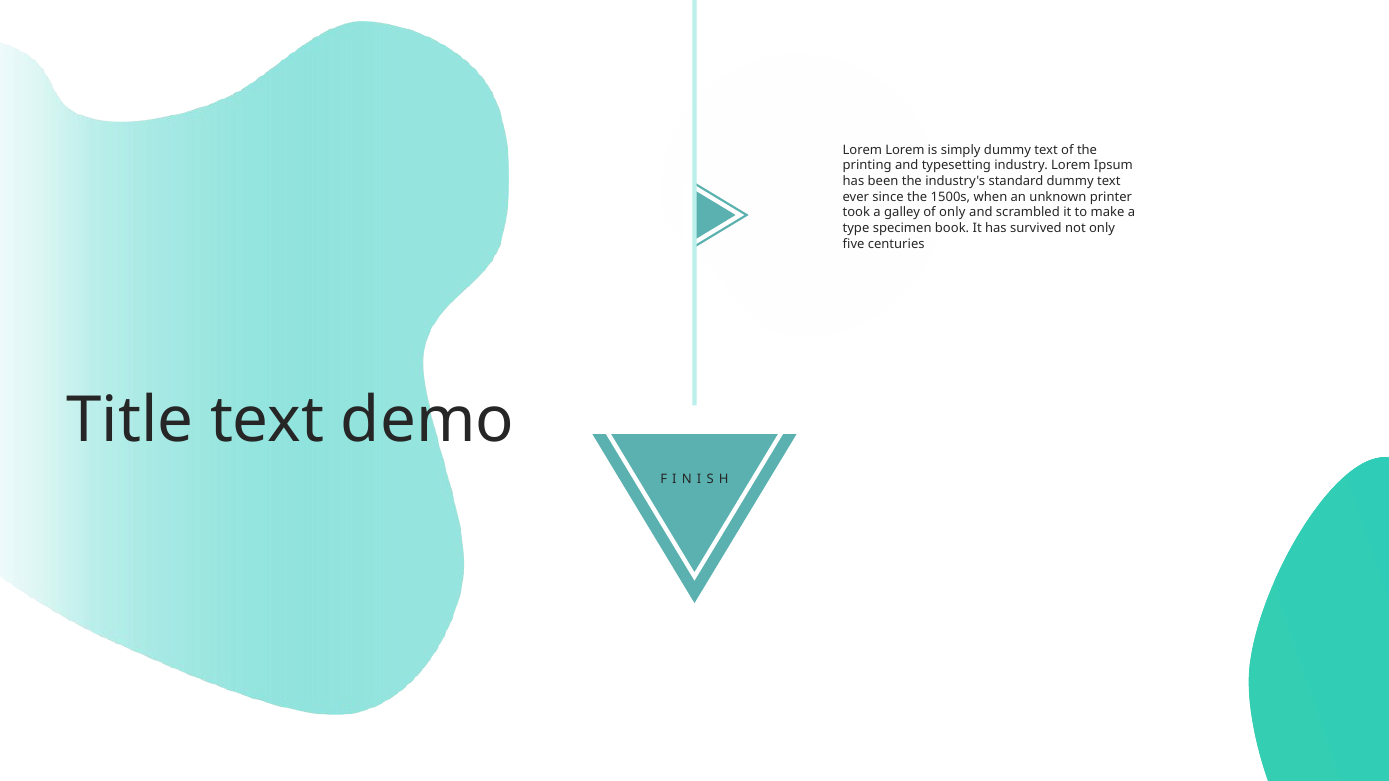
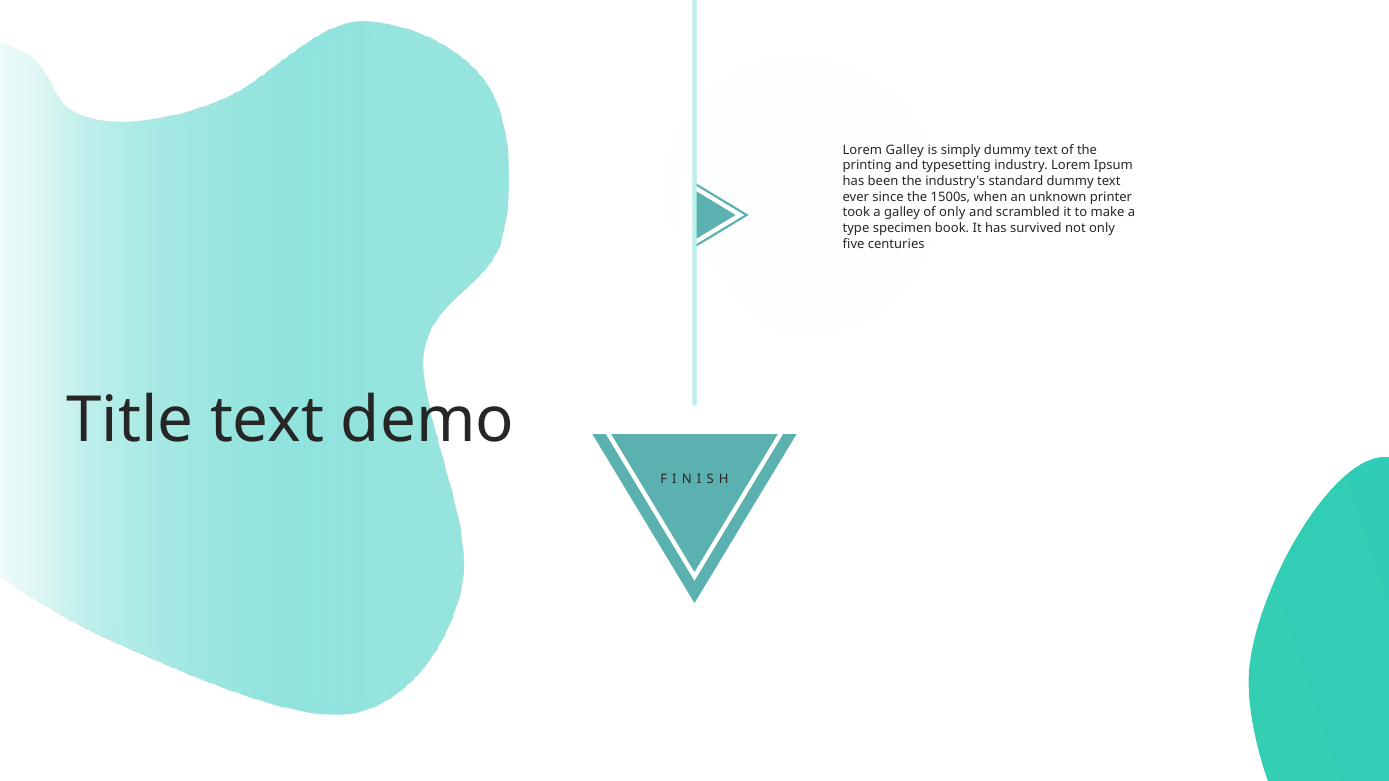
Lorem Lorem: Lorem -> Galley (905, 150)
